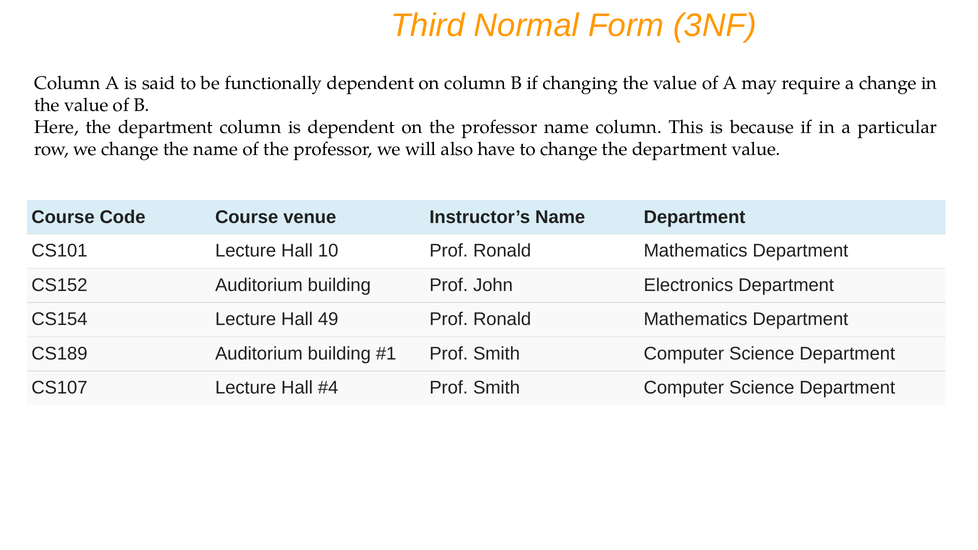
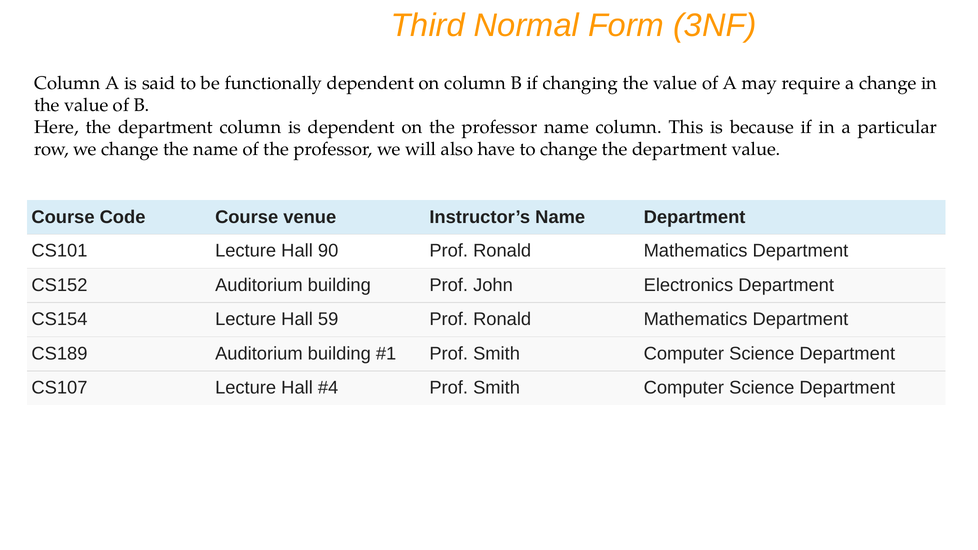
10: 10 -> 90 (328, 251)
49: 49 -> 59 (328, 319)
